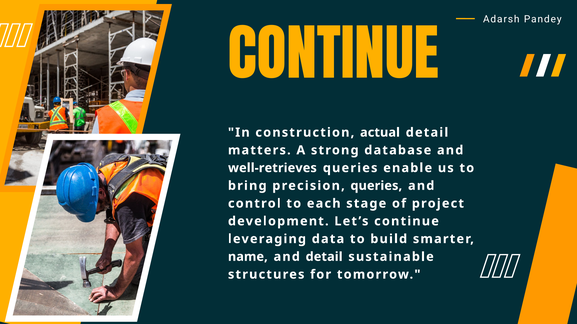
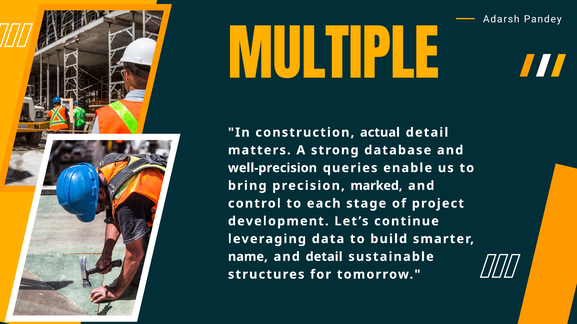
CONTINUE: CONTINUE -> MULTIPLE (334, 58)
well-retrieves: well-retrieves -> well-precision (272, 168)
precision queries: queries -> marked (376, 186)
